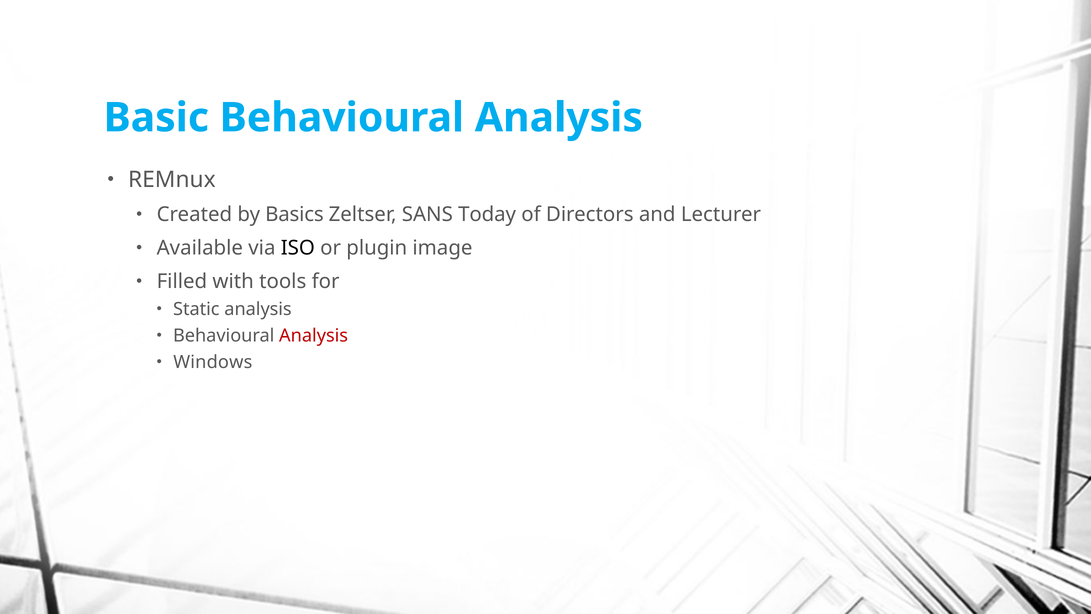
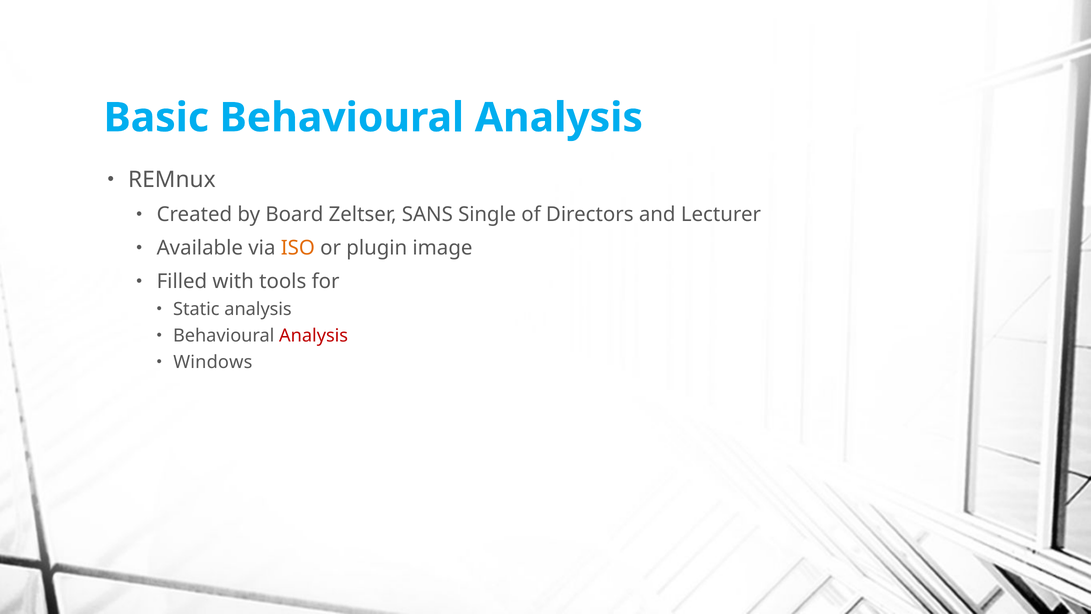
Basics: Basics -> Board (294, 215)
Today: Today -> Single (487, 215)
ISO colour: black -> orange (298, 248)
